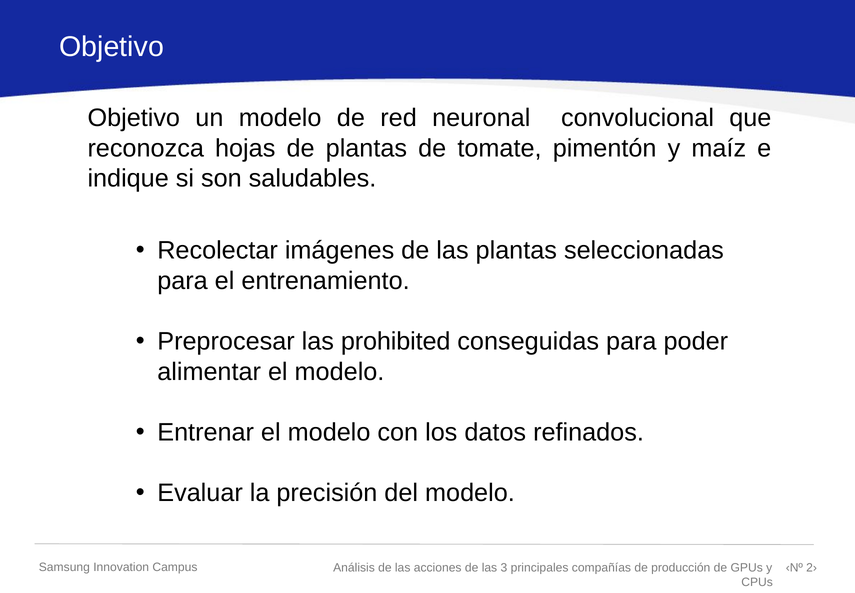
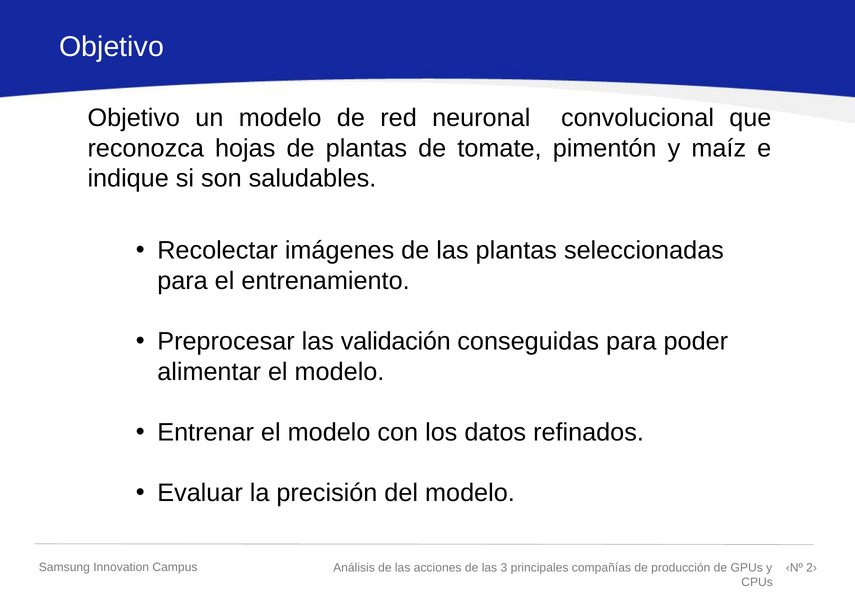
prohibited: prohibited -> validación (396, 341)
